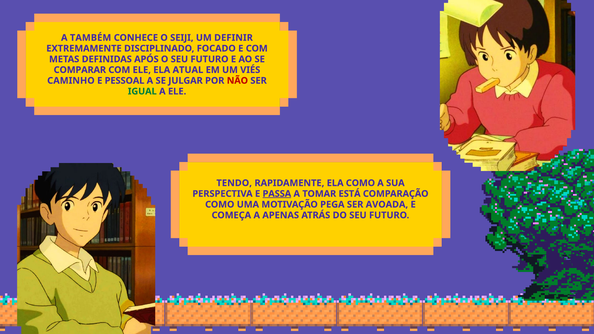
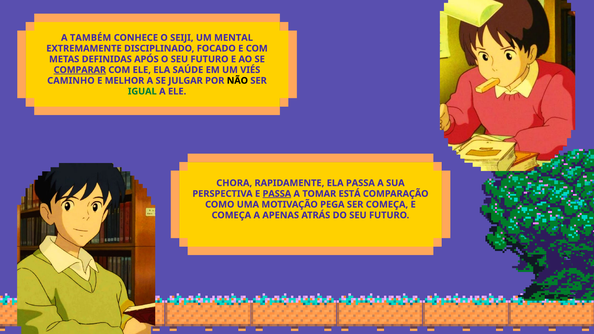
DEFINIR: DEFINIR -> MENTAL (234, 38)
COMPARAR underline: none -> present (80, 70)
ATUAL: ATUAL -> SAÚDE (188, 70)
PESSOAL: PESSOAL -> MELHOR (125, 81)
NÃO colour: red -> black (237, 81)
TENDO: TENDO -> CHORA (234, 183)
ELA COMO: COMO -> PASSA (360, 183)
SER AVOADA: AVOADA -> COMEÇA (387, 205)
